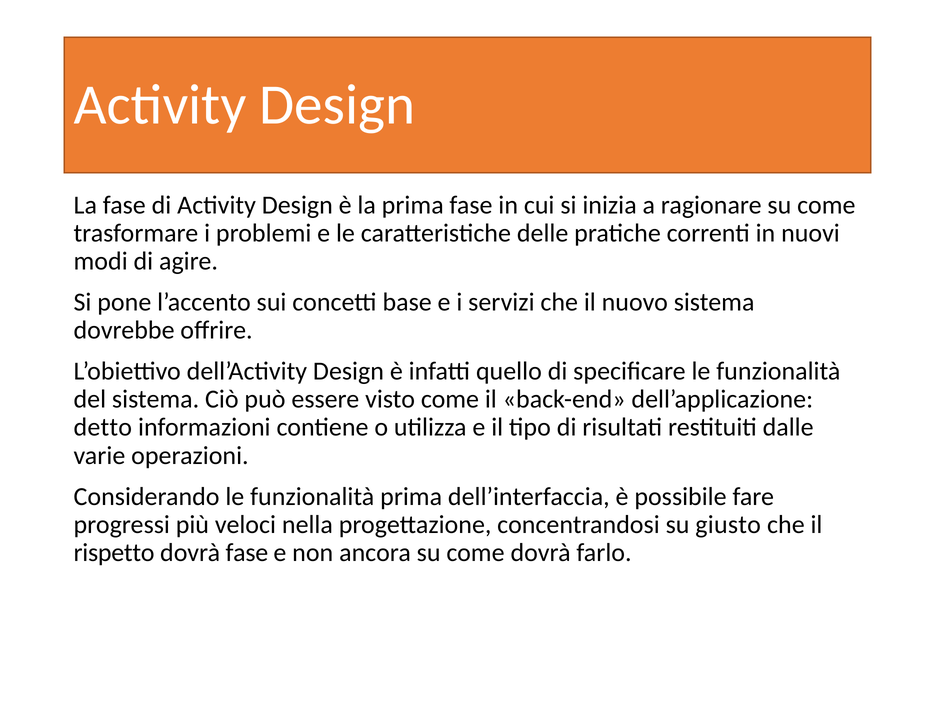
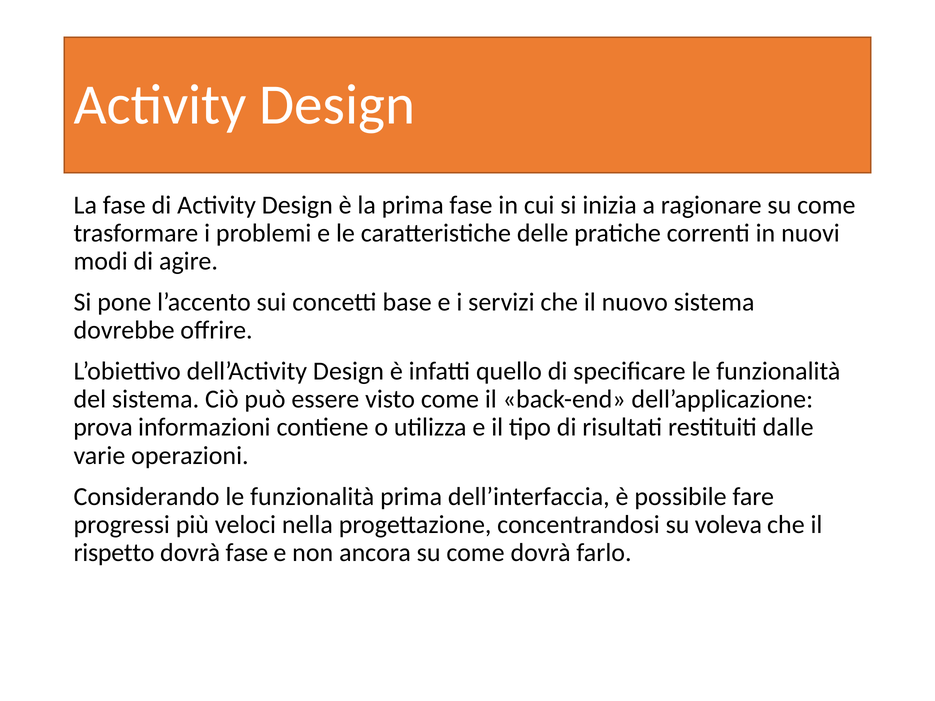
detto: detto -> prova (103, 428)
giusto: giusto -> voleva (728, 525)
